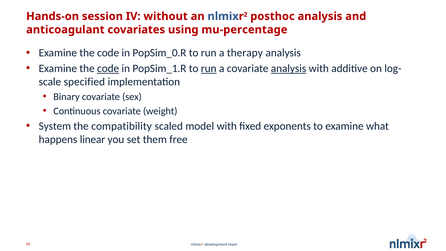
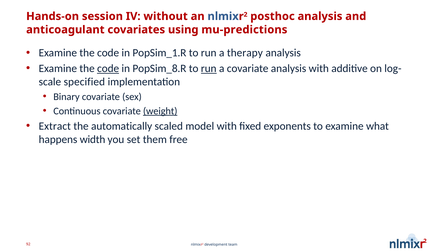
mu-percentage: mu-percentage -> mu-predictions (244, 30)
PopSim_0.R: PopSim_0.R -> PopSim_1.R (159, 53)
PopSim_1.R: PopSim_1.R -> PopSim_8.R (159, 69)
analysis underline: present -> none (289, 69)
weight underline: none -> present (160, 111)
System: System -> Extract (55, 126)
compatibility: compatibility -> automatically (122, 126)
linear: linear -> width (93, 139)
